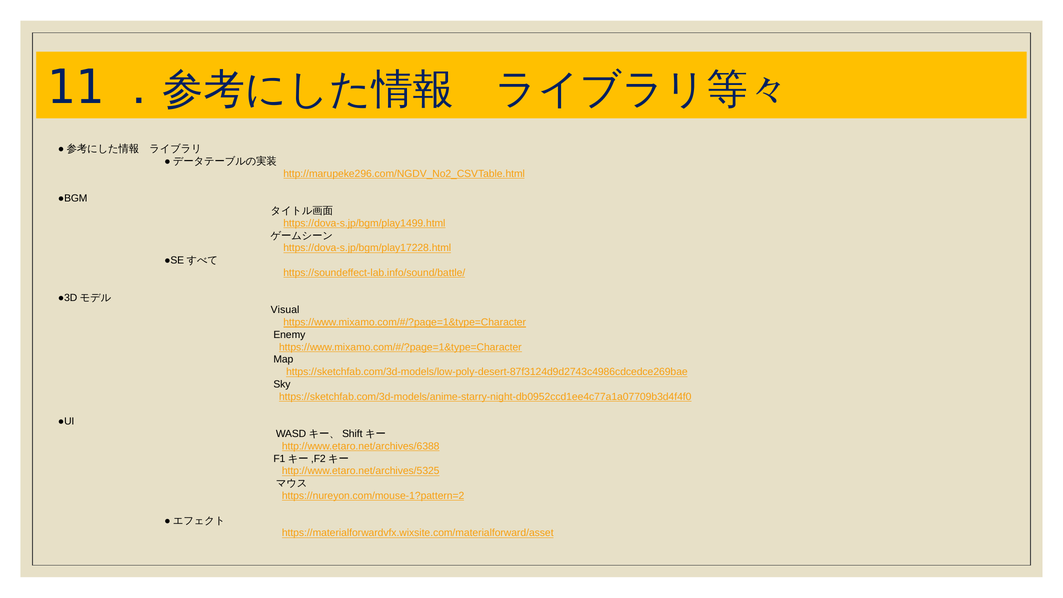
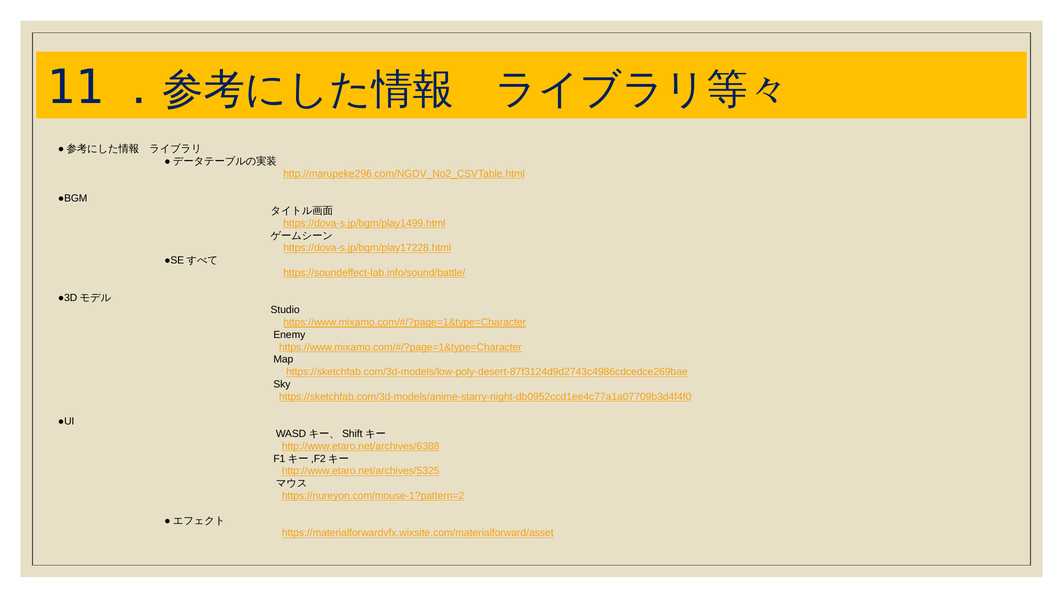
Visual: Visual -> Studio (285, 310)
